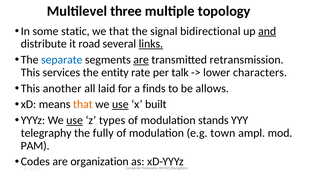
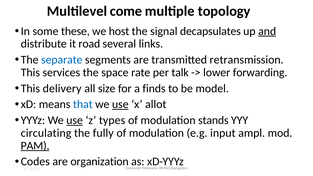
three: three -> come (126, 11)
static: static -> these (75, 31)
we that: that -> host (119, 31)
bidirectional: bidirectional -> decapsulates (210, 31)
links underline: present -> none (151, 44)
are underline: present -> none (141, 60)
entity: entity -> space (115, 72)
characters: characters -> forwarding (260, 72)
another: another -> delivery (62, 88)
laid: laid -> size (107, 88)
allows: allows -> model (212, 88)
that colour: orange -> blue (83, 104)
built: built -> allot (156, 104)
telegraphy: telegraphy -> circulating (46, 133)
town: town -> input (223, 133)
PAM underline: none -> present (35, 146)
